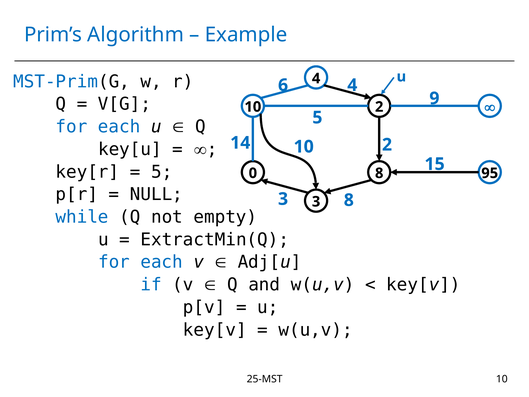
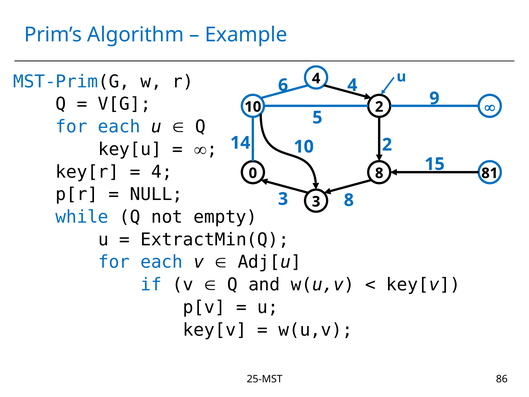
5: 5 -> 4 (162, 172)
95: 95 -> 81 (490, 173)
25-MST 10: 10 -> 86 (502, 379)
